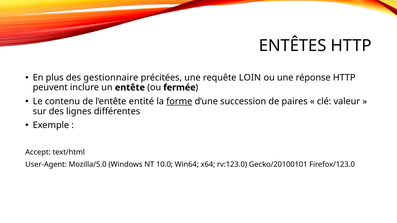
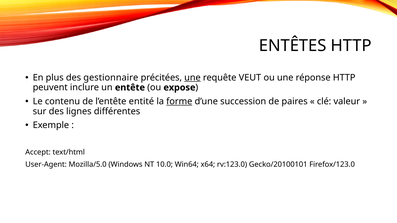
une underline: none -> present (192, 78)
LOIN: LOIN -> VEUT (250, 78)
fermée: fermée -> expose (179, 88)
